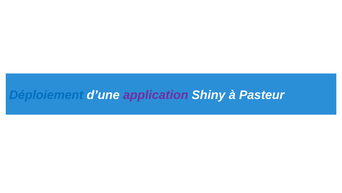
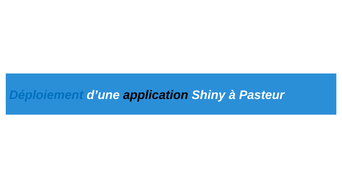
application colour: purple -> black (156, 95)
